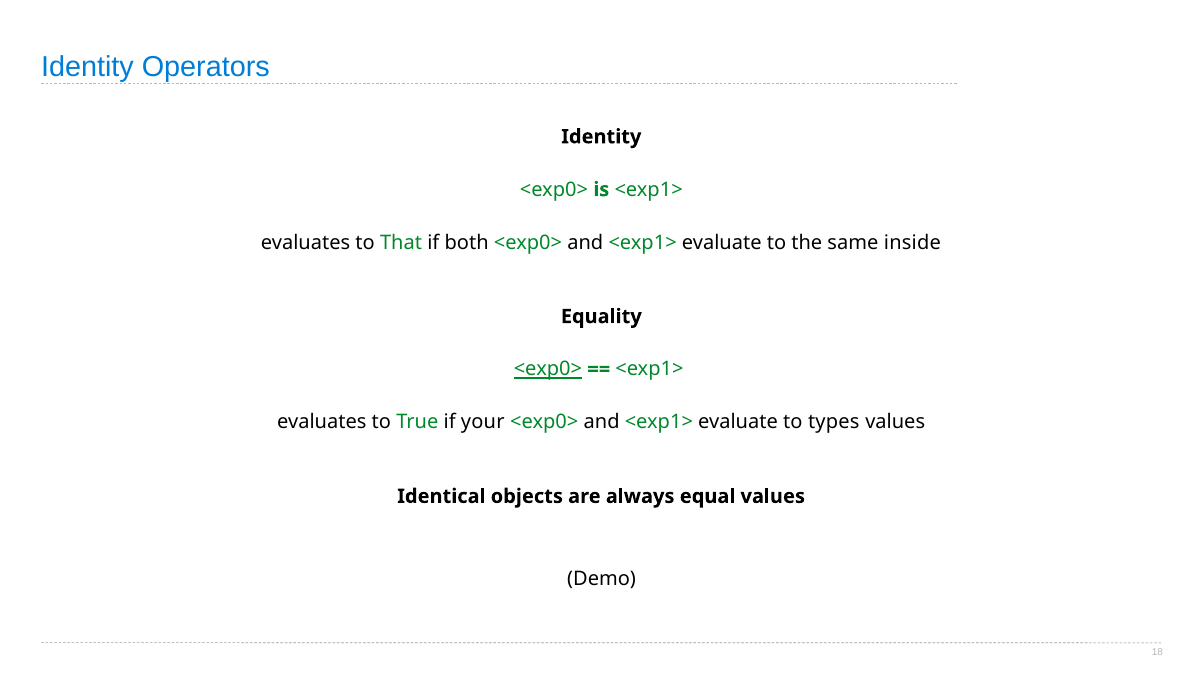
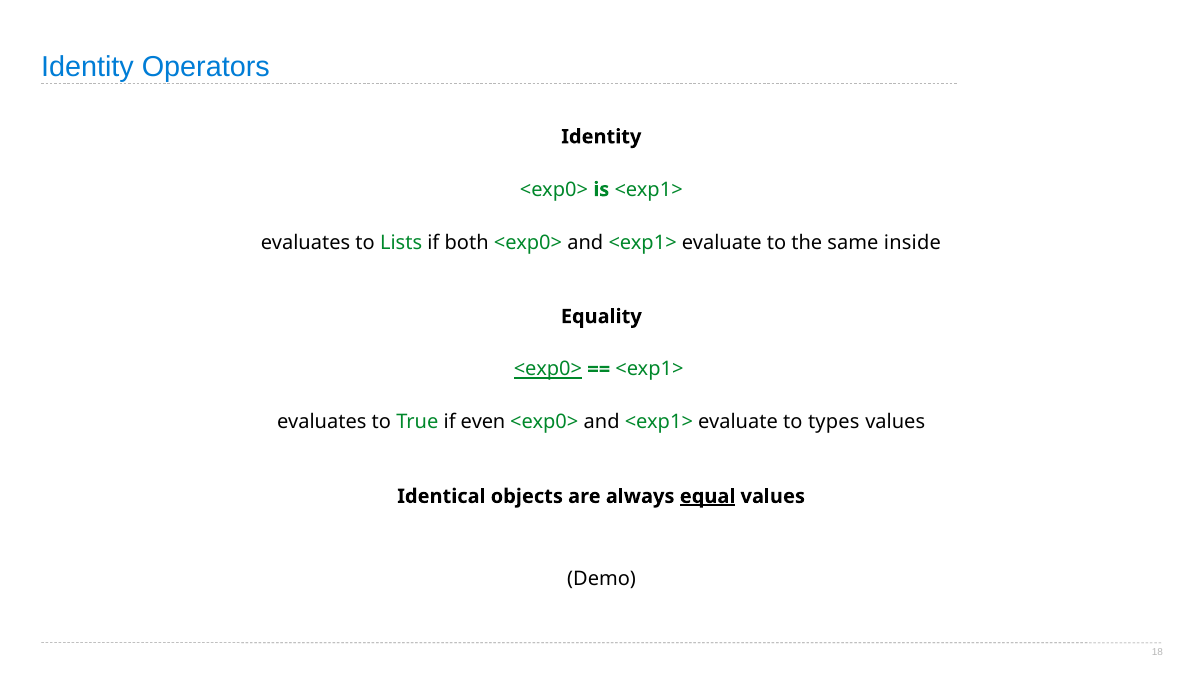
That: That -> Lists (401, 242)
your: your -> even (483, 422)
equal underline: none -> present (708, 496)
